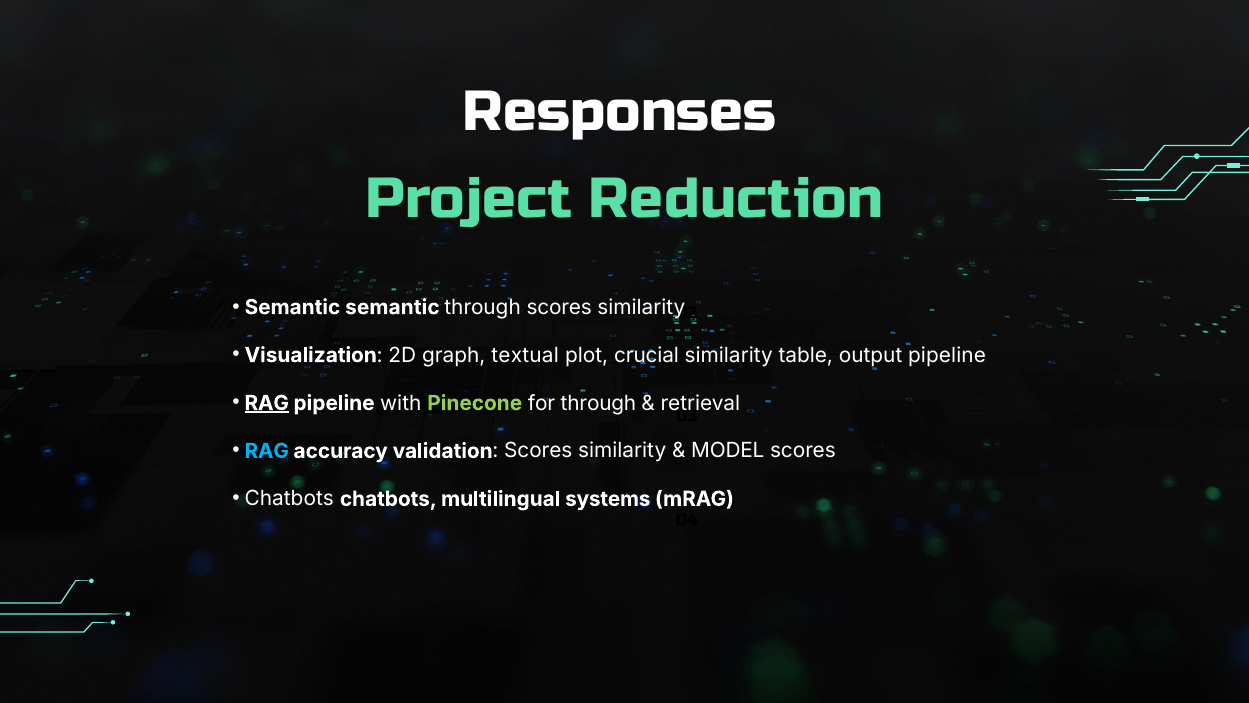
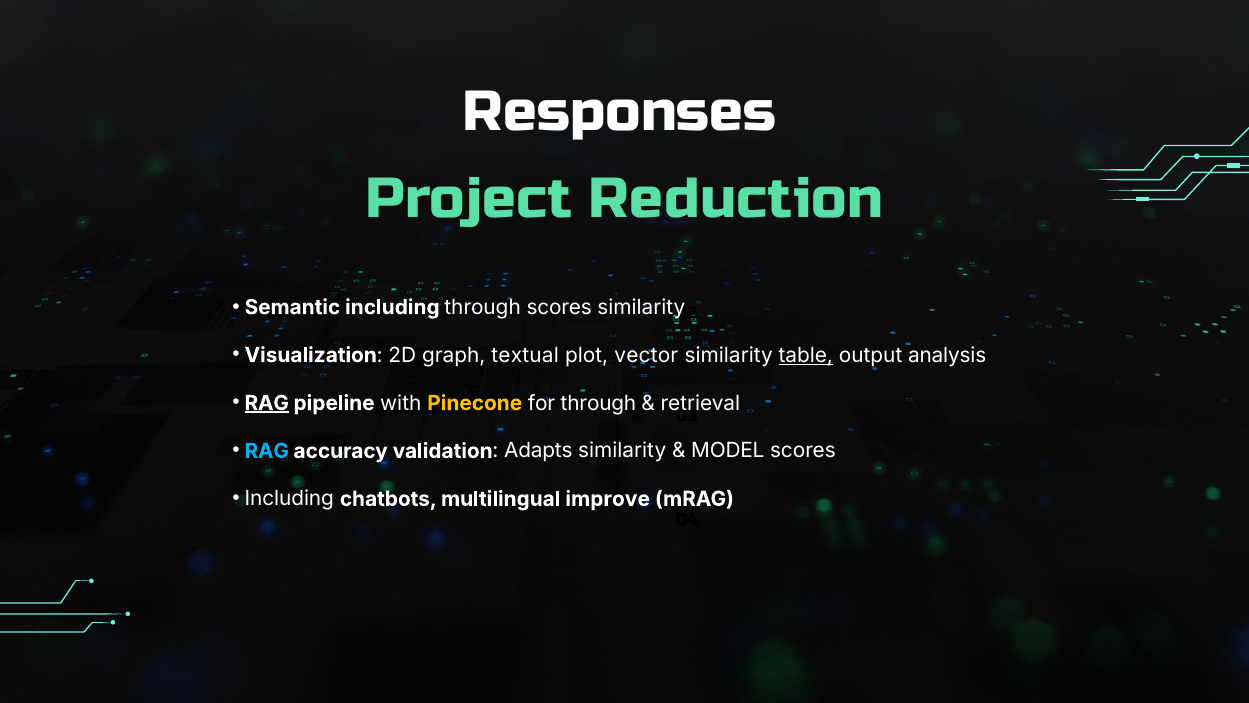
Semantic semantic: semantic -> including (392, 307)
crucial: crucial -> vector (646, 355)
table underline: none -> present (806, 355)
output pipeline: pipeline -> analysis (947, 355)
Pinecone colour: light green -> yellow (475, 403)
validation Scores: Scores -> Adapts (538, 451)
Chatbots: Chatbots -> Including (289, 499)
systems: systems -> improve (608, 499)
